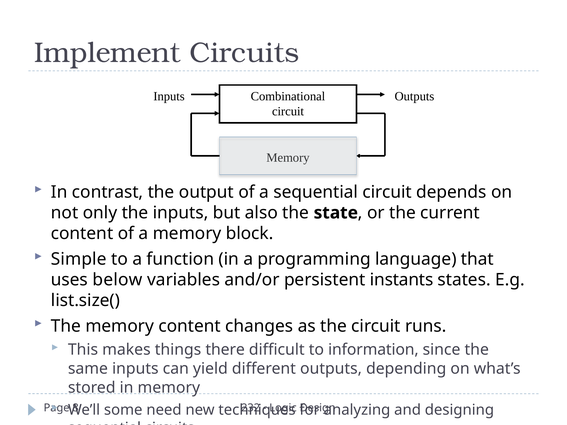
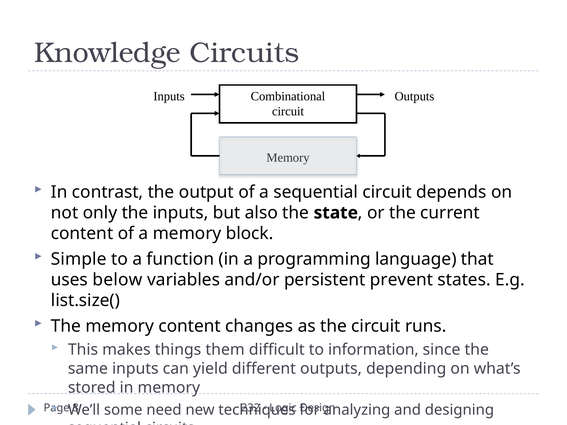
Implement: Implement -> Knowledge (107, 53)
instants: instants -> prevent (402, 280)
there: there -> them (225, 350)
